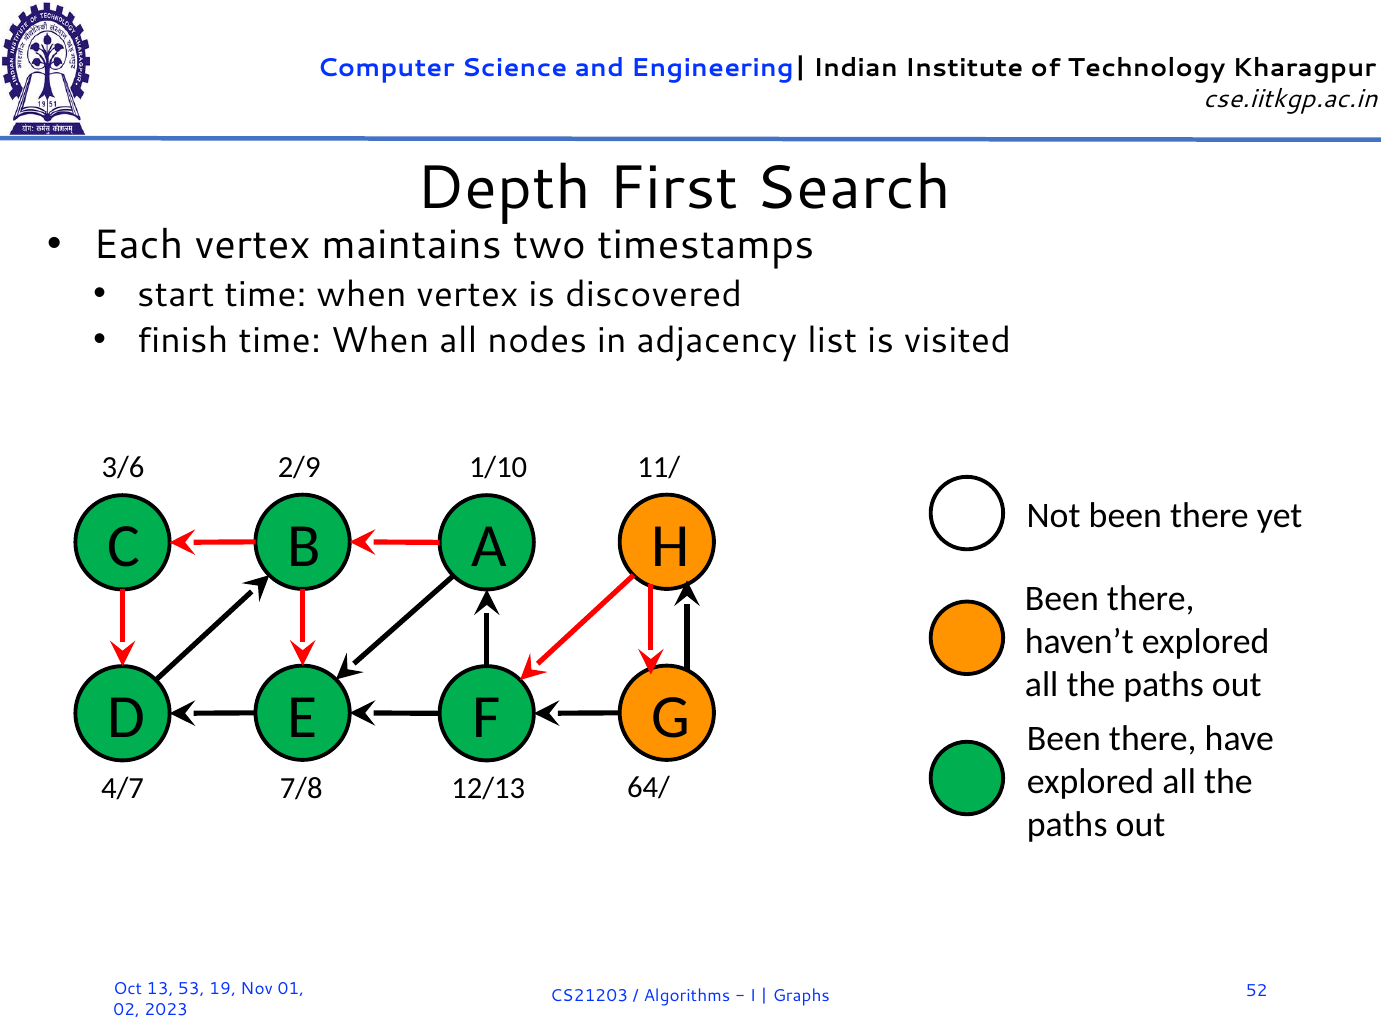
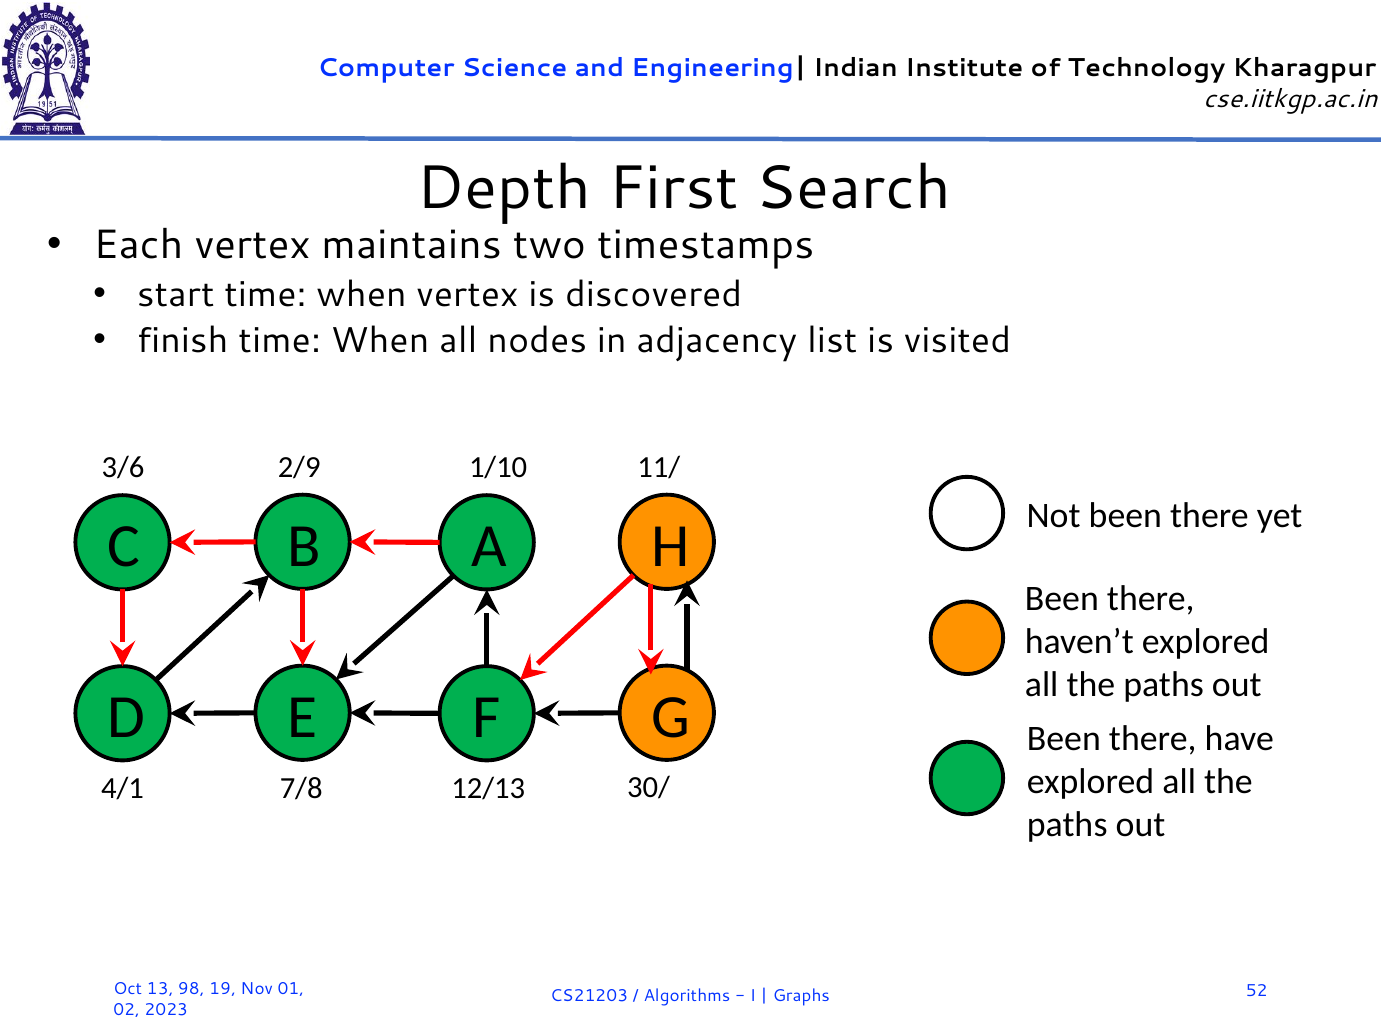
4/7: 4/7 -> 4/1 (122, 788)
64/: 64/ -> 30/ (648, 787)
53: 53 -> 98 (191, 989)
